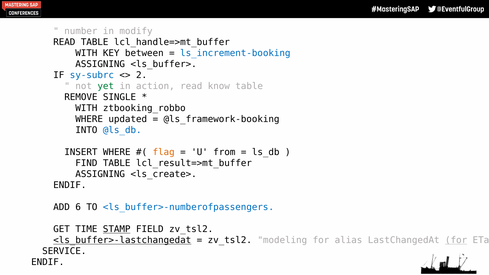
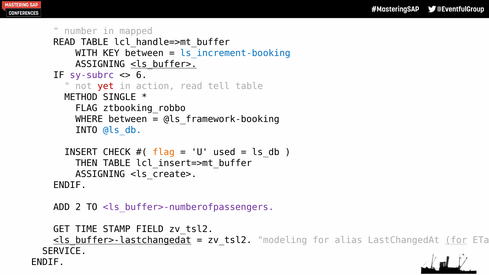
in modify: modify -> mapped (136, 31)
<ls_buffer> underline: none -> present (164, 64)
sy-subrc colour: blue -> purple (92, 75)
2: 2 -> 6 (142, 75)
yet colour: green -> red (106, 86)
read know: know -> tell (219, 86)
REMOVE: REMOVE -> METHOD (81, 97)
WITH: WITH -> FLAG (86, 108)
WHERE updated: updated -> between (128, 119)
INSERT WHERE: WHERE -> CHECK (117, 152)
U from: from -> used (224, 152)
FIND: FIND -> THEN (86, 163)
lcl_result=>mt_buffer: lcl_result=>mt_buffer -> lcl_insert=>mt_buffer (194, 163)
6: 6 -> 2 (78, 207)
<ls_buffer>-numberofpassengers colour: blue -> purple (188, 207)
STAMP underline: present -> none (117, 229)
